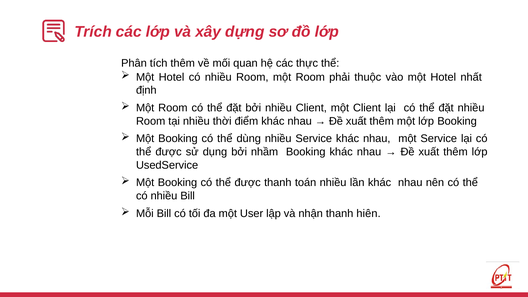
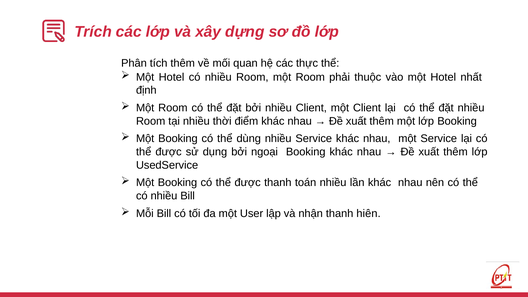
nhầm: nhầm -> ngoại (264, 152)
